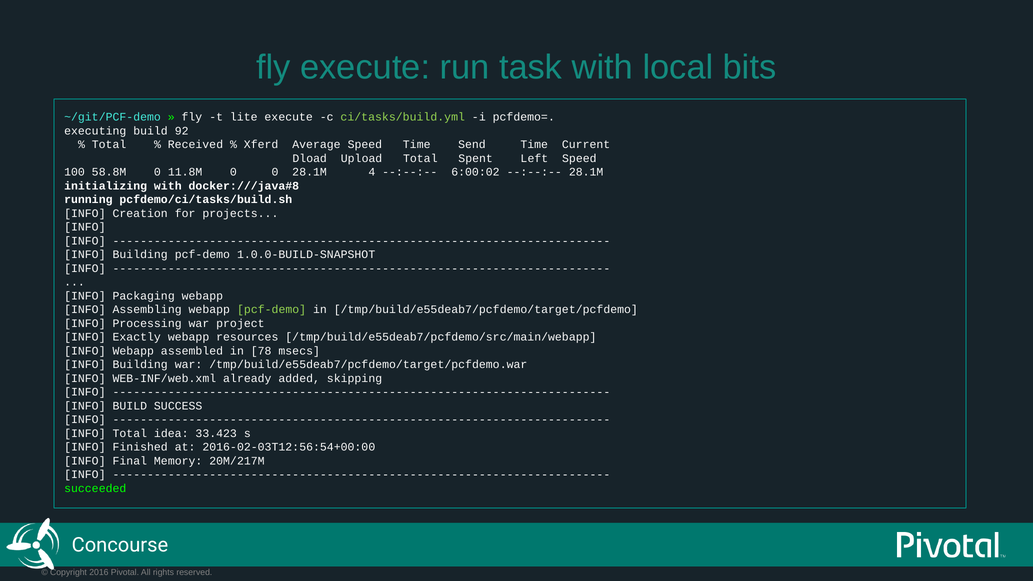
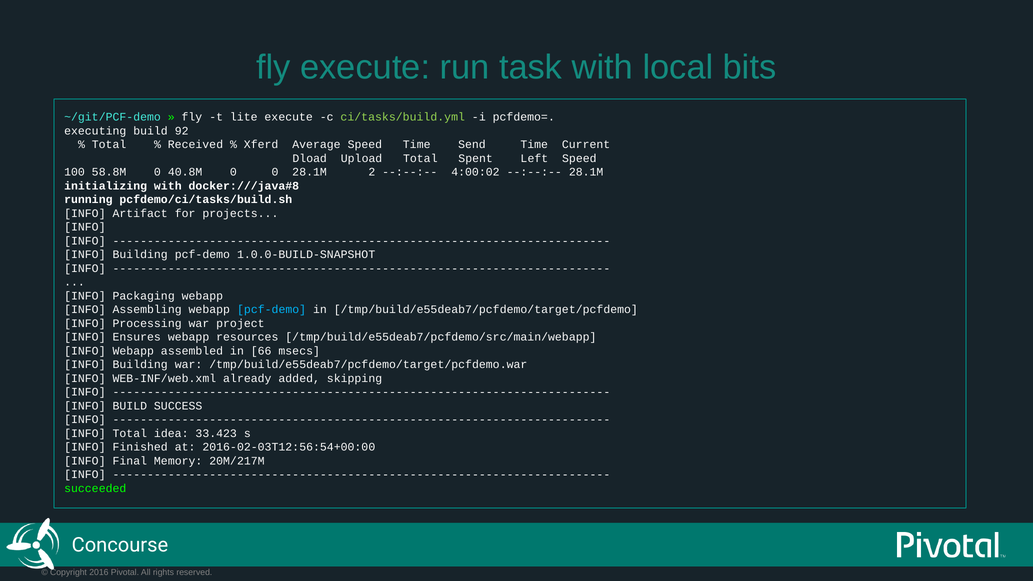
11.8M: 11.8M -> 40.8M (185, 172)
4: 4 -> 2 (372, 172)
6:00:02: 6:00:02 -> 4:00:02 (475, 172)
Creation: Creation -> Artifact (140, 213)
pcf-demo colour: light green -> light blue (272, 310)
Exactly: Exactly -> Ensures (137, 337)
78: 78 -> 66 (261, 351)
